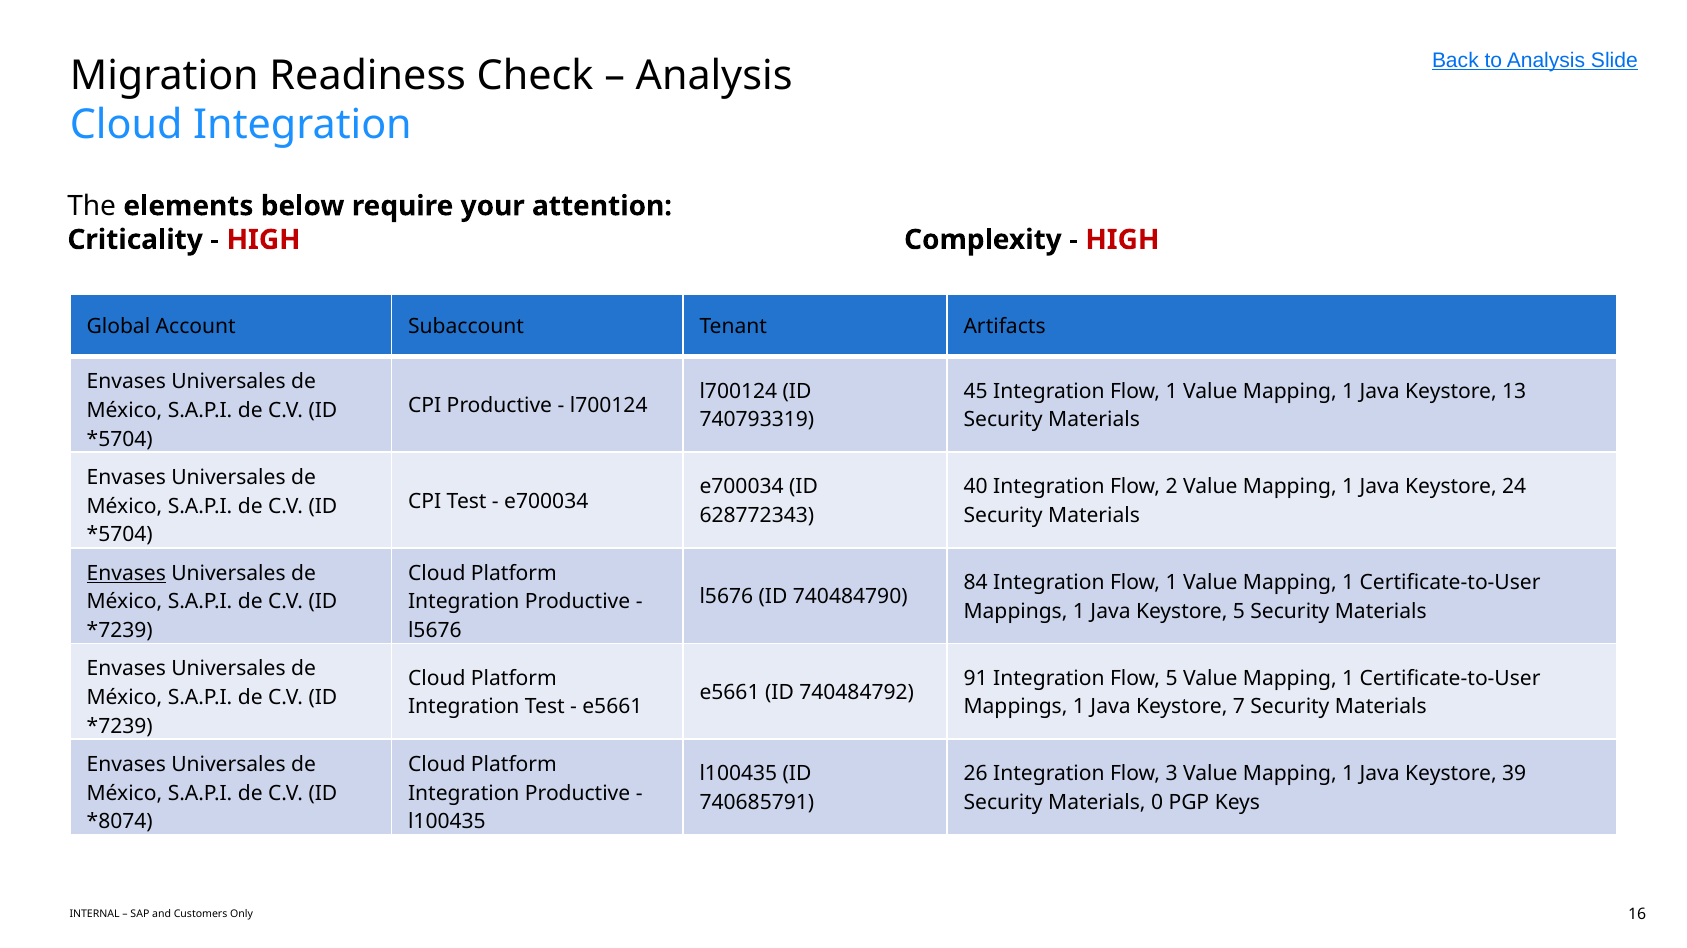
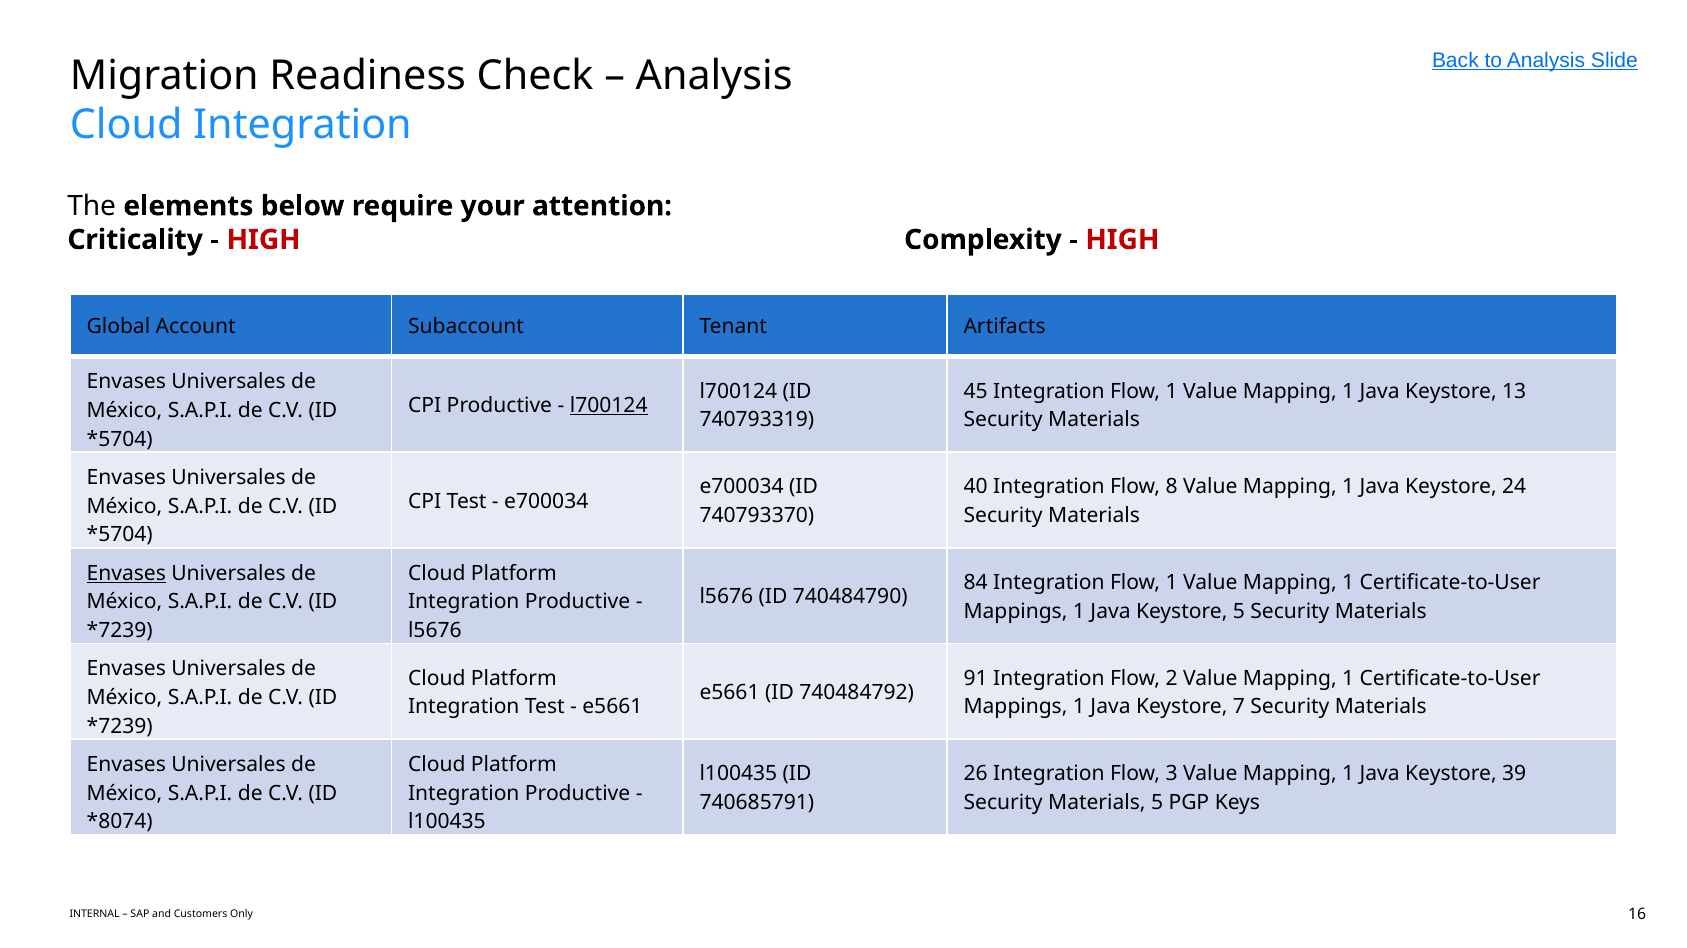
l700124 underline: none -> present (609, 406)
2: 2 -> 8 (1172, 487)
628772343: 628772343 -> 740793370 (757, 516)
Flow 5: 5 -> 2 (1172, 679)
Materials 0: 0 -> 5 (1157, 803)
